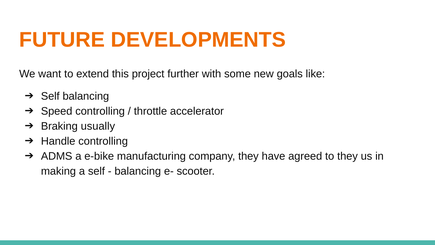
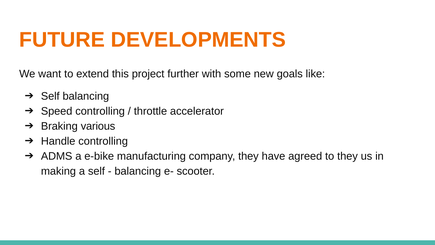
usually: usually -> various (98, 126)
